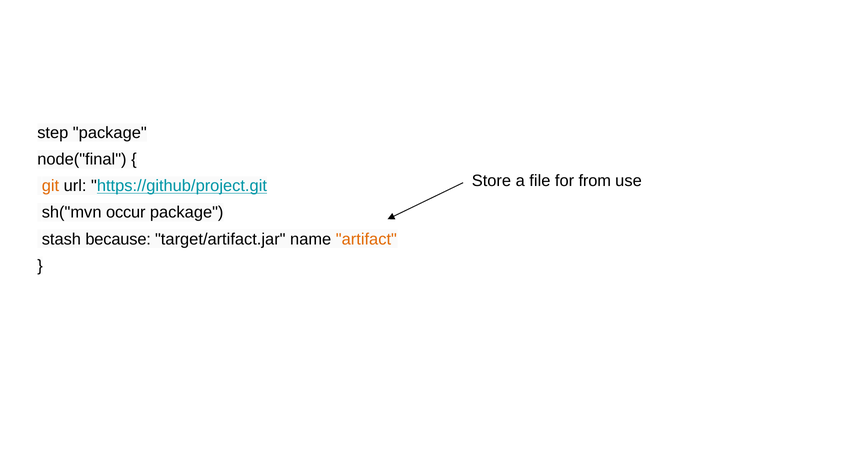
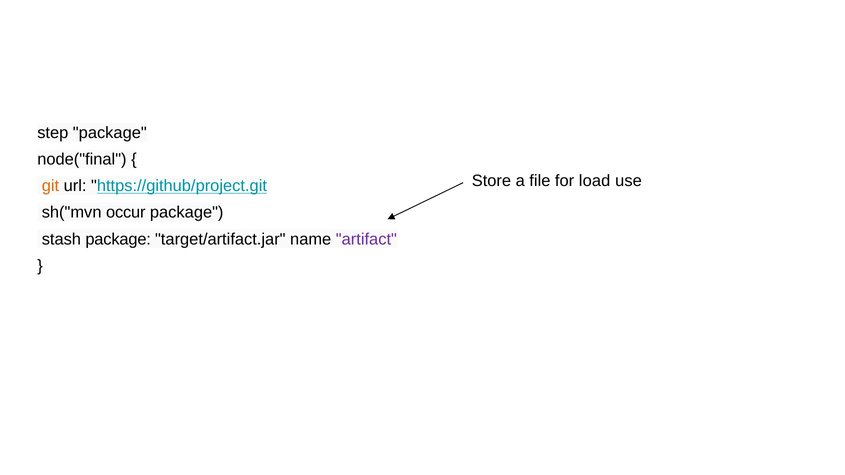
from: from -> load (595, 181)
stash because: because -> package (118, 239)
artifact colour: orange -> purple (366, 239)
